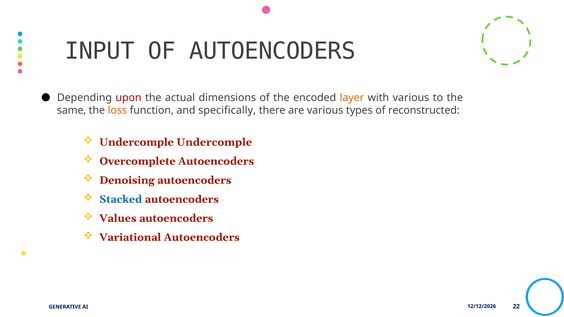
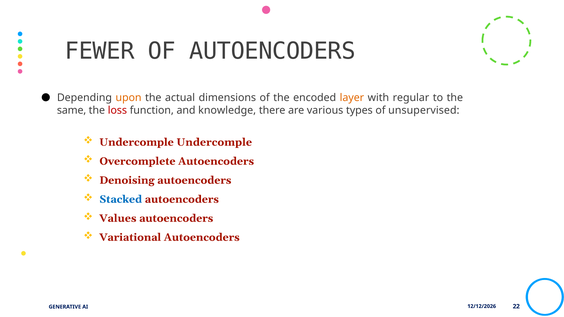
INPUT: INPUT -> FEWER (100, 51)
upon colour: red -> orange (129, 98)
with various: various -> regular (411, 98)
loss colour: orange -> red (117, 111)
specifically: specifically -> knowledge (227, 111)
reconstructed: reconstructed -> unsupervised (424, 111)
